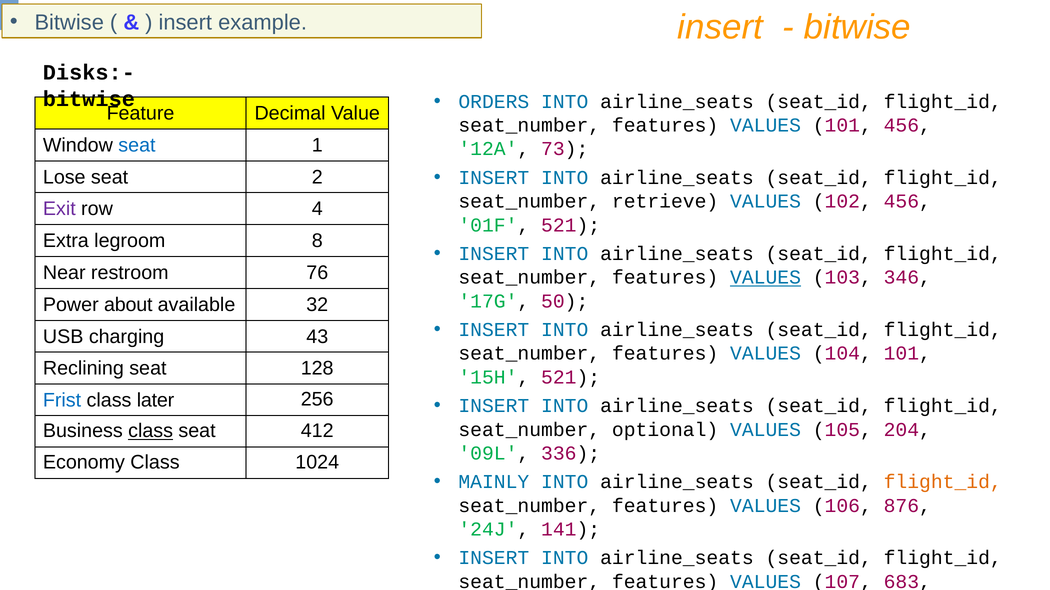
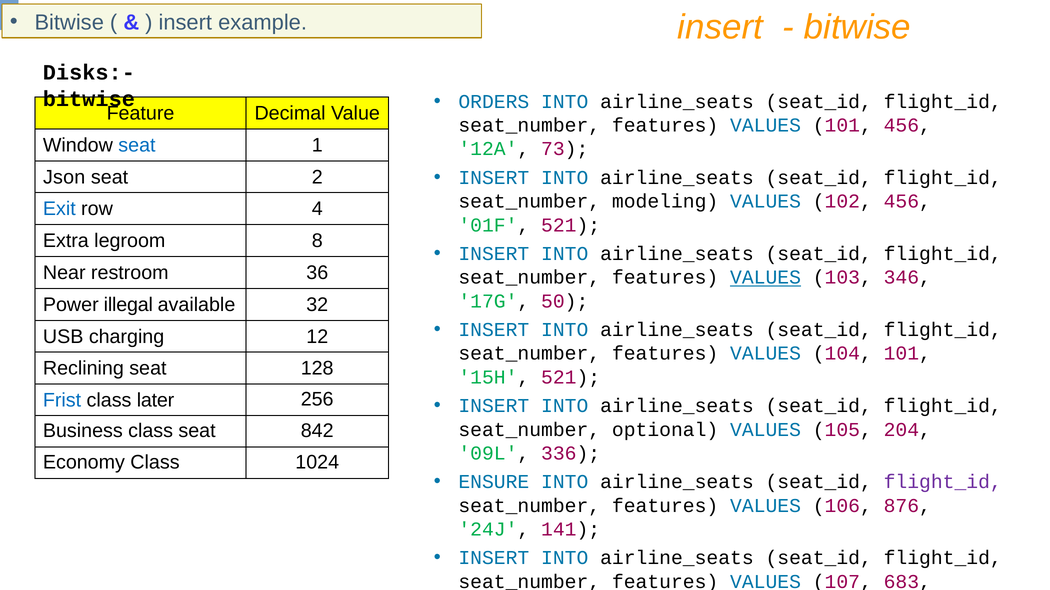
Lose: Lose -> Json (64, 177)
retrieve: retrieve -> modeling (665, 202)
Exit colour: purple -> blue (59, 209)
76: 76 -> 36 (317, 273)
about: about -> illegal (128, 305)
43: 43 -> 12 (317, 337)
class underline: present -> none (151, 431)
412: 412 -> 842 (317, 431)
MAINLY: MAINLY -> ENSURE (494, 482)
flight_id colour: orange -> purple (943, 482)
